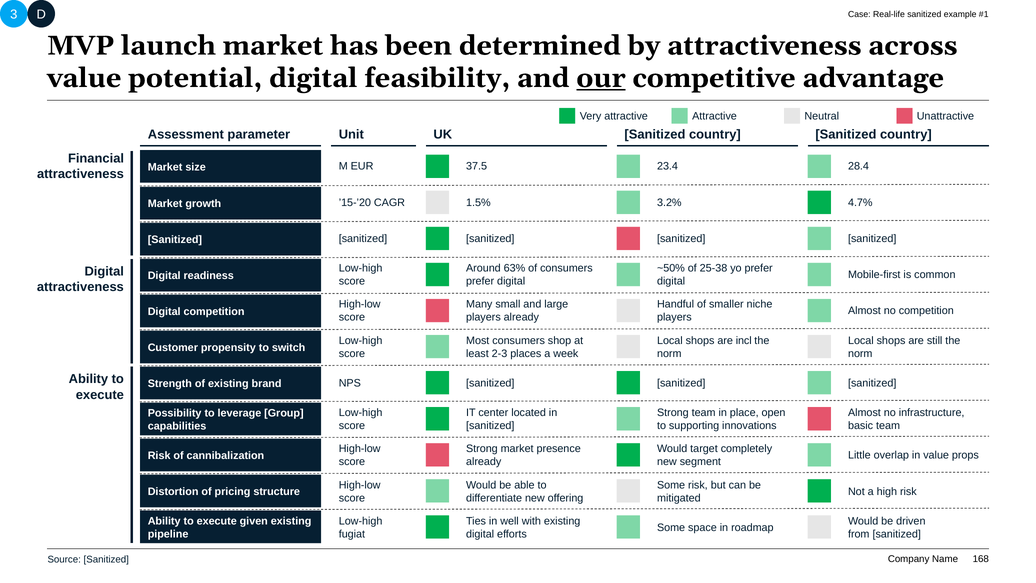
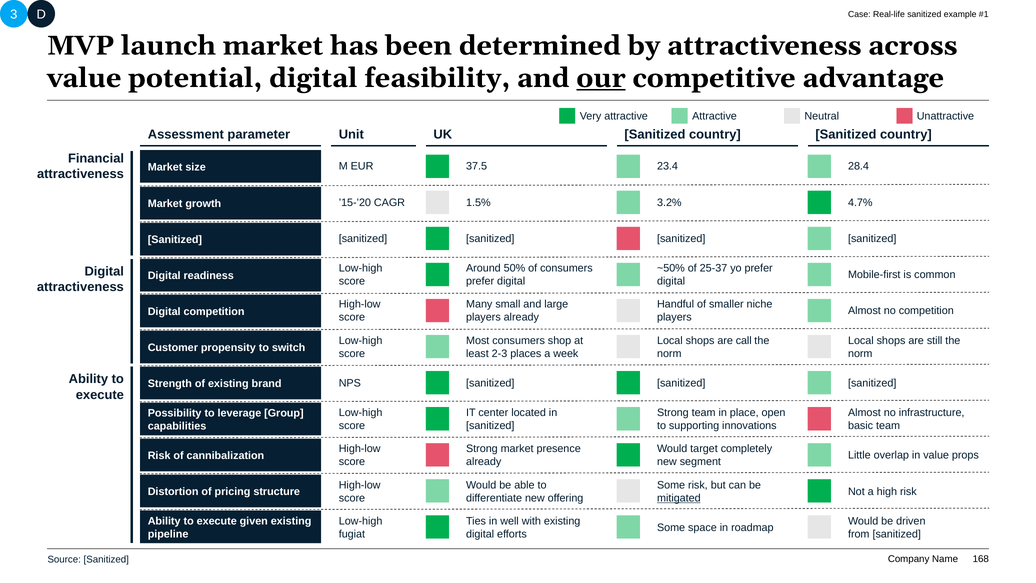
63%: 63% -> 50% (514, 268)
25-38: 25-38 -> 25-37 (714, 268)
incl: incl -> call (744, 340)
mitigated underline: none -> present (679, 498)
